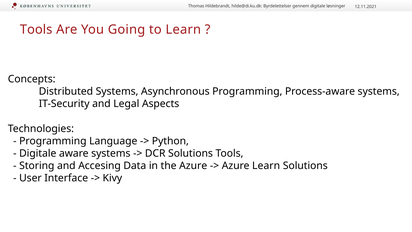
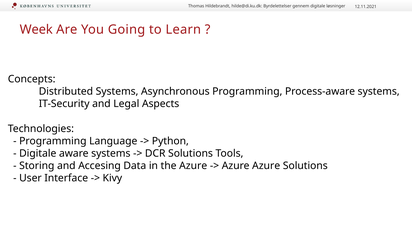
Tools: Tools -> Week (36, 30)
Azure Learn: Learn -> Azure (266, 166)
